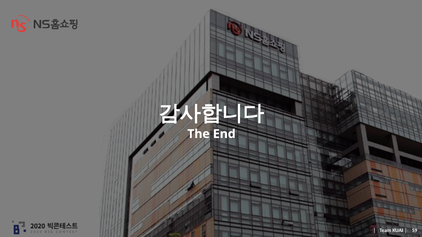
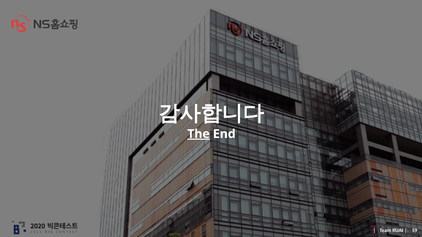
The underline: none -> present (199, 134)
